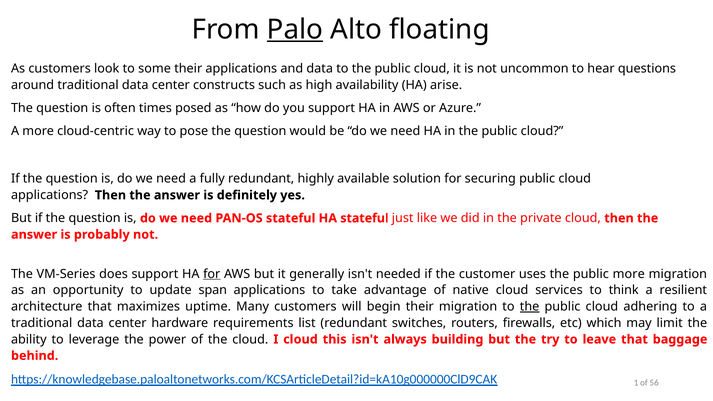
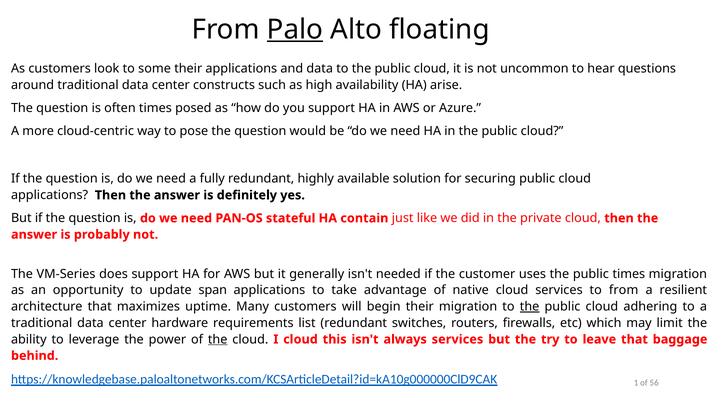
HA stateful: stateful -> contain (364, 218)
for underline: present -> none (212, 274)
public more: more -> times (629, 274)
to think: think -> from (624, 290)
the underline: none -> present (218, 339)
always building: building -> services (457, 339)
